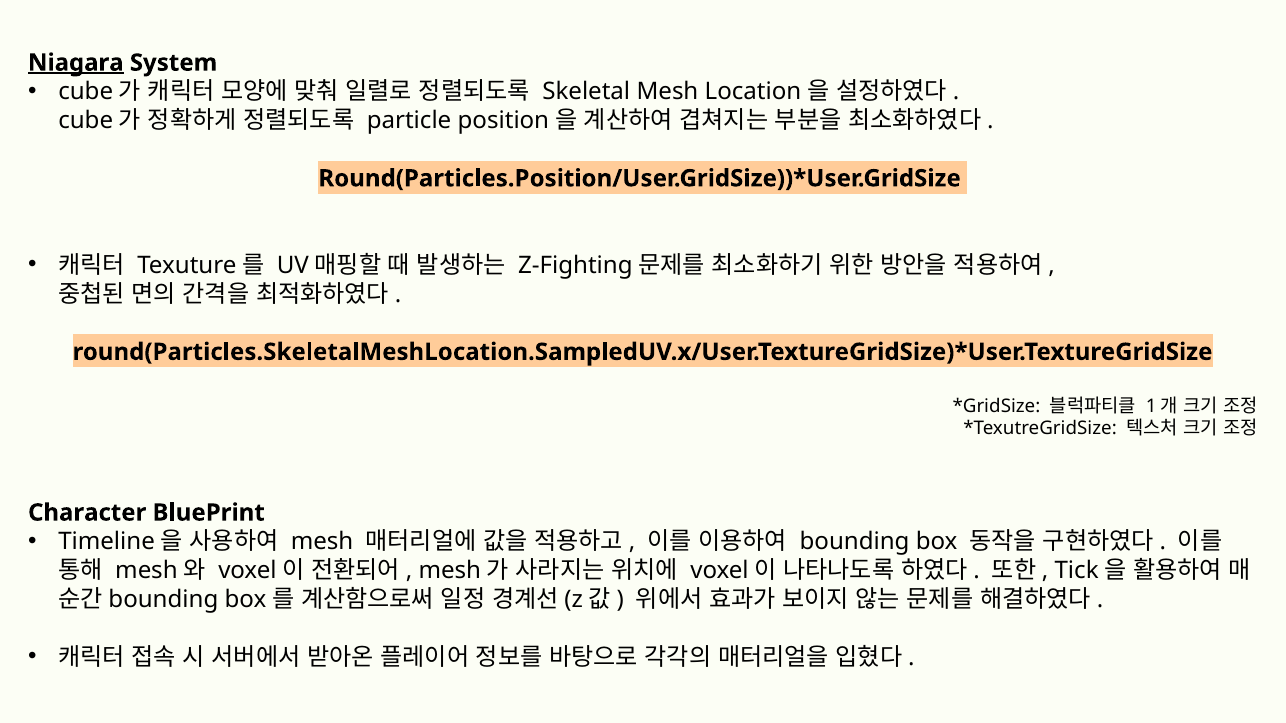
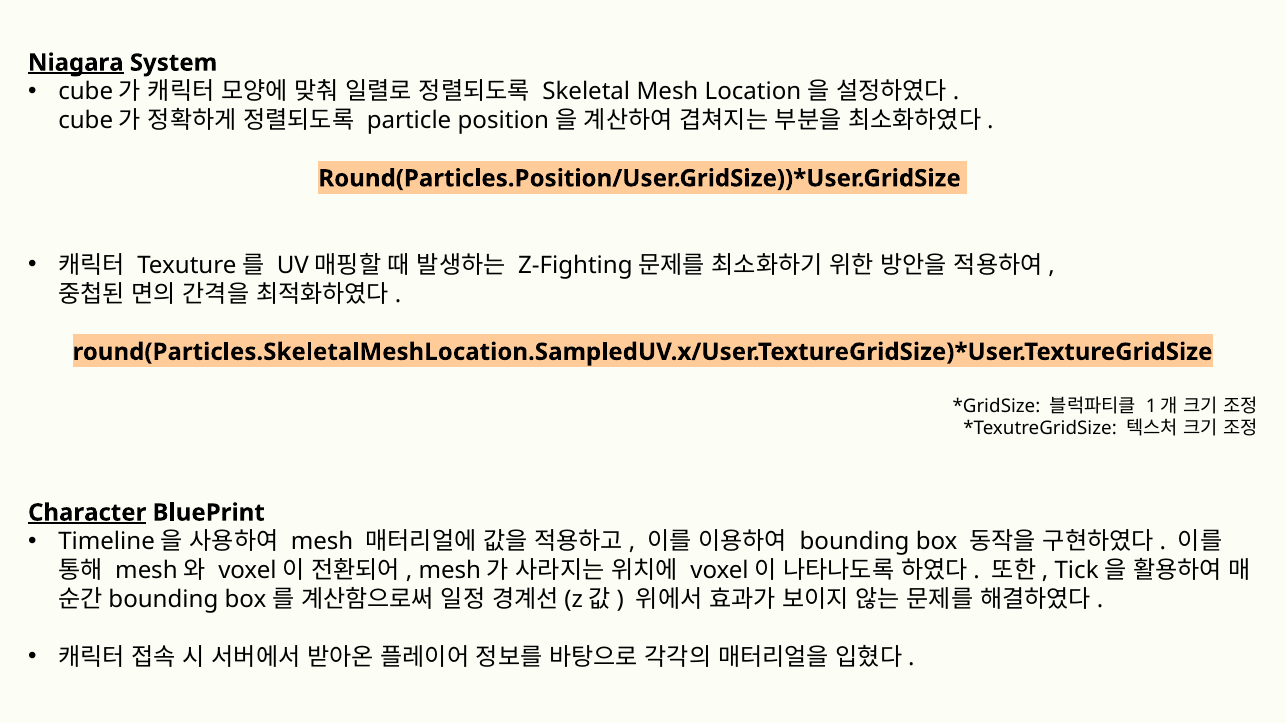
Character underline: none -> present (87, 513)
